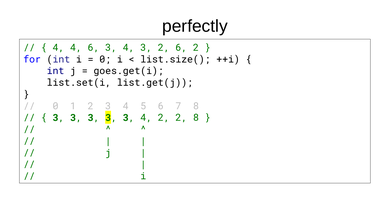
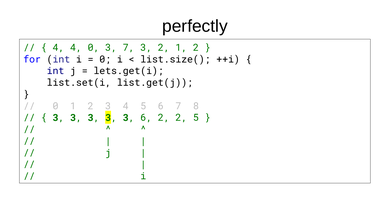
4 6: 6 -> 0 (94, 48)
4: 4 -> 7 (129, 48)
2 6: 6 -> 1 (181, 48)
goes.get(i: goes.get(i -> lets.get(i (129, 71)
3 3 4: 4 -> 6 (146, 118)
2 8: 8 -> 5 (196, 118)
